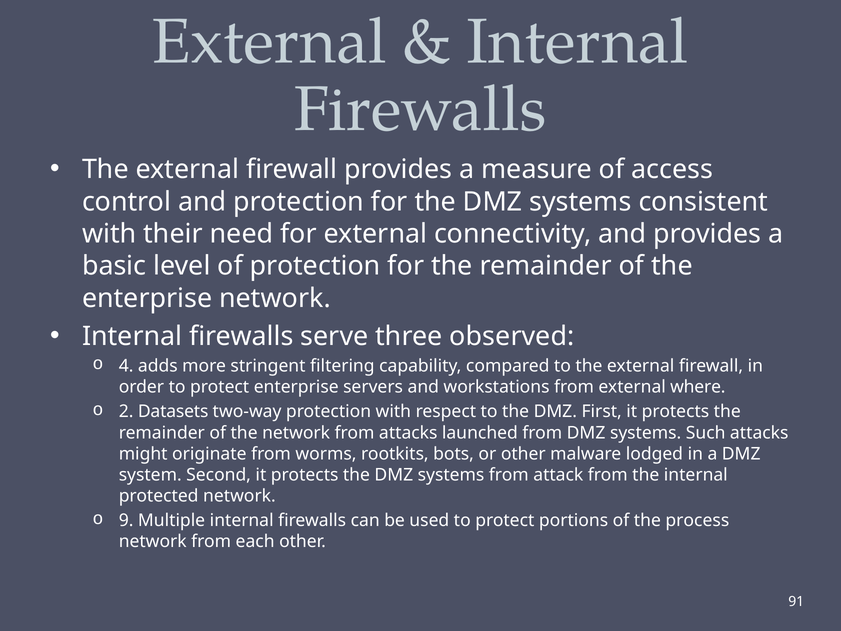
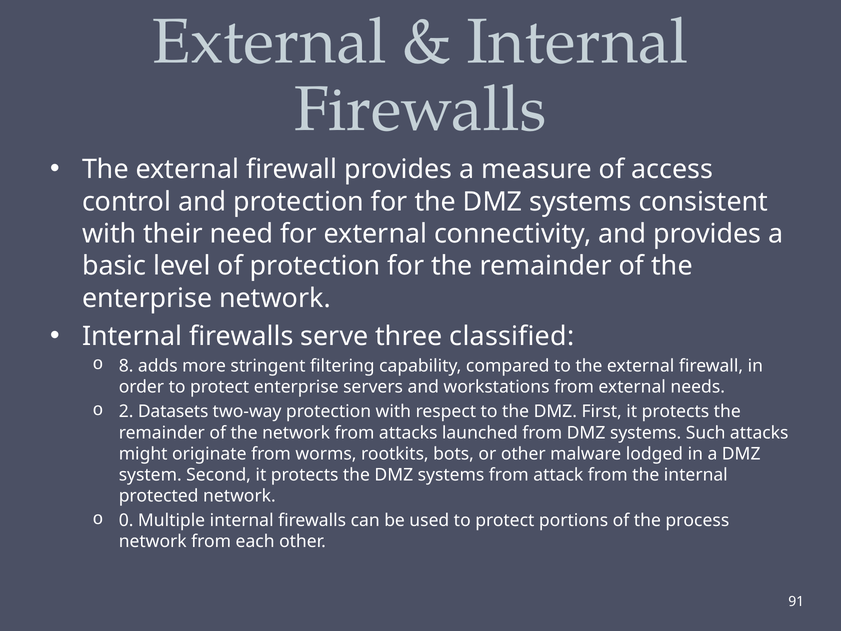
observed: observed -> classified (512, 336)
4: 4 -> 8 (126, 366)
where: where -> needs (698, 387)
9: 9 -> 0 (126, 520)
